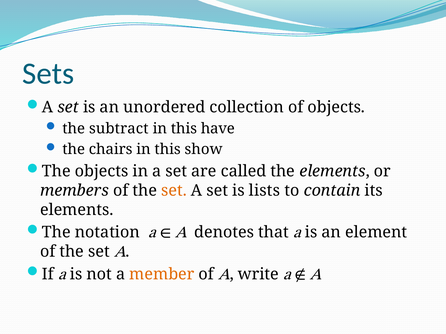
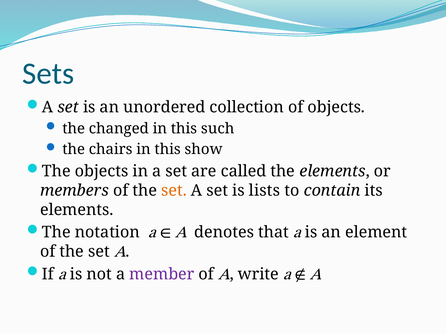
subtract: subtract -> changed (119, 129)
have: have -> such (218, 129)
member colour: orange -> purple (162, 275)
